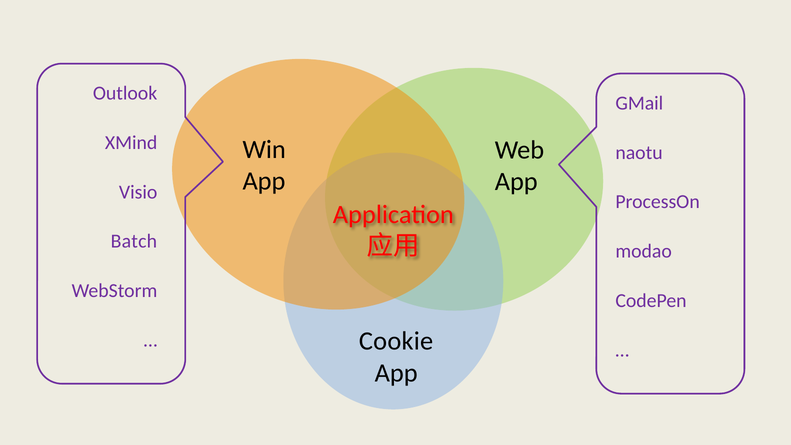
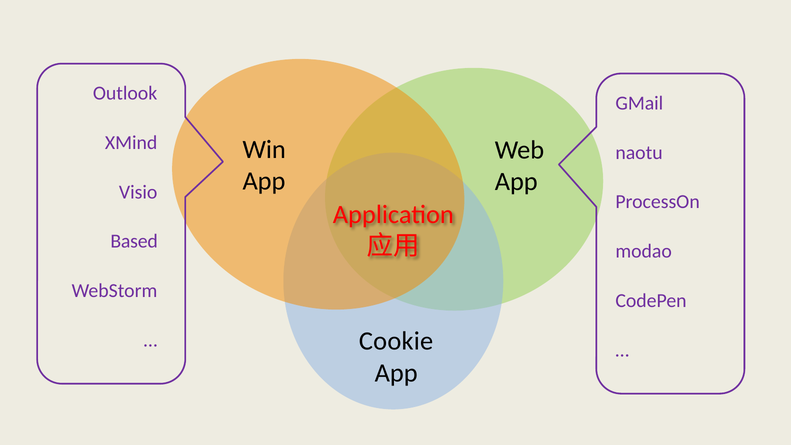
Batch: Batch -> Based (134, 241)
